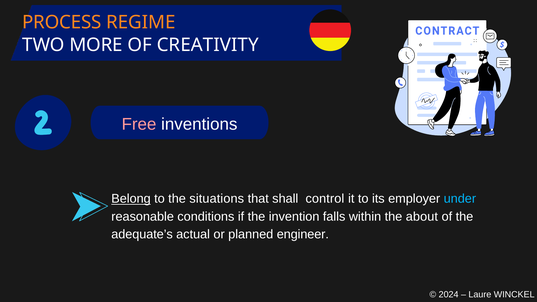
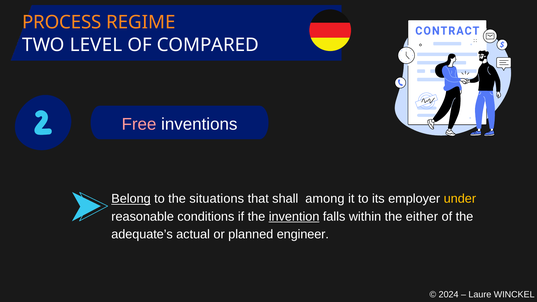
MORE: MORE -> LEVEL (96, 45)
CREATIVITY: CREATIVITY -> COMPARED (208, 45)
control: control -> among (325, 199)
under colour: light blue -> yellow (460, 199)
invention underline: none -> present (294, 217)
about: about -> either (422, 217)
